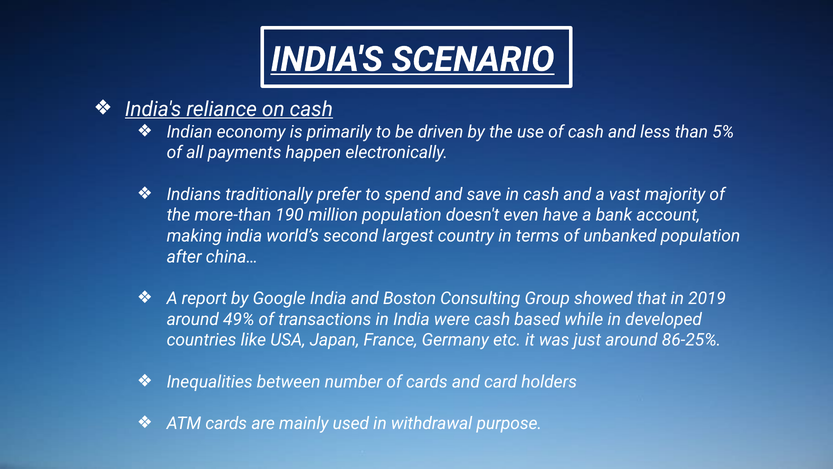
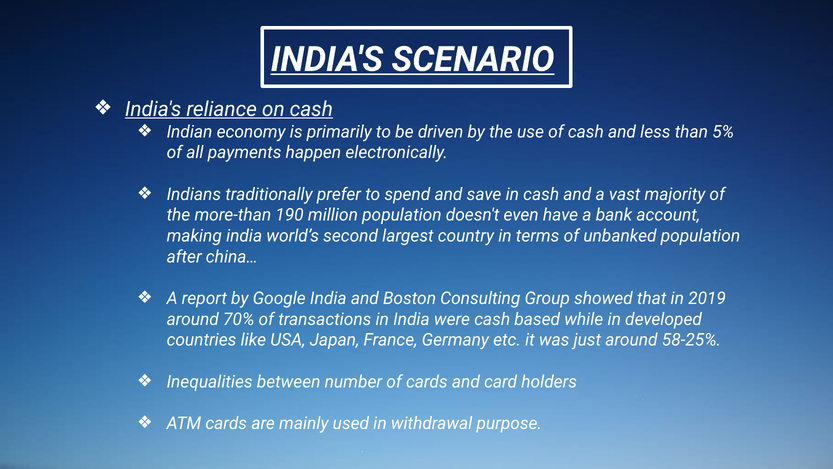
49%: 49% -> 70% (239, 319)
86-25%: 86-25% -> 58-25% (691, 340)
